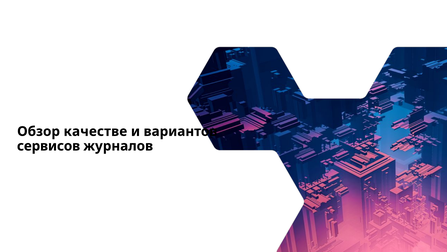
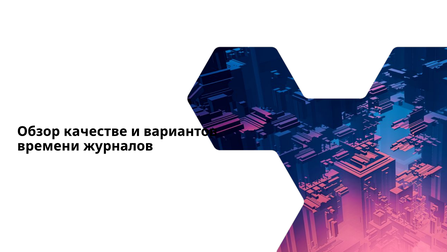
сервисов: сервисов -> времени (48, 146)
